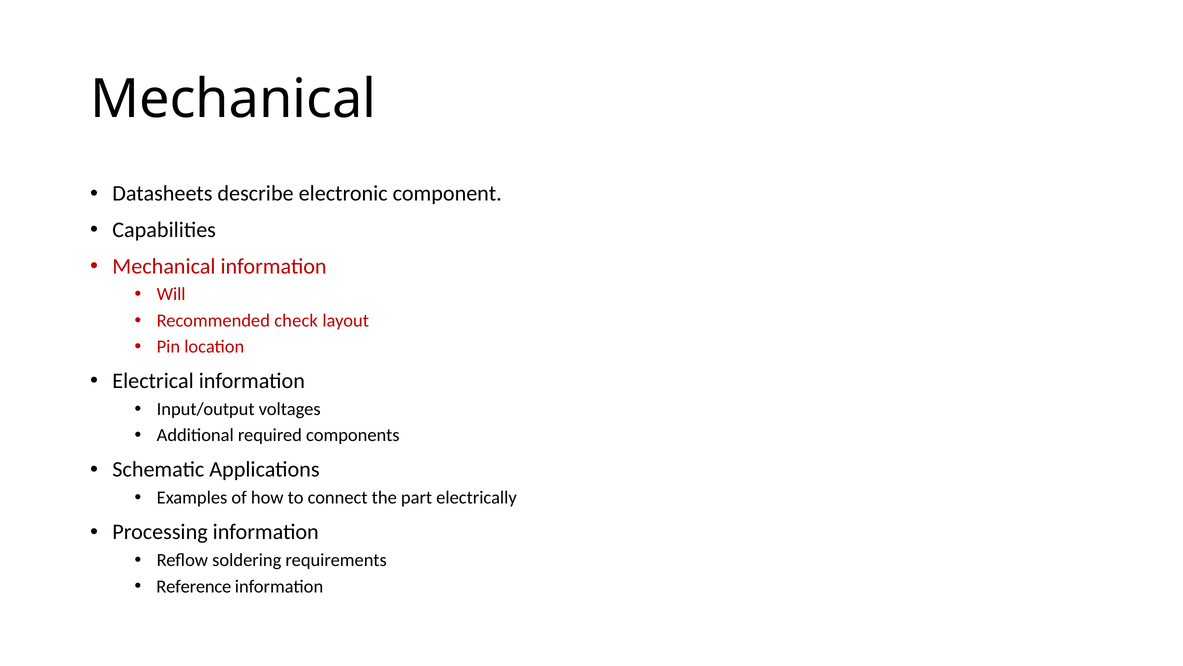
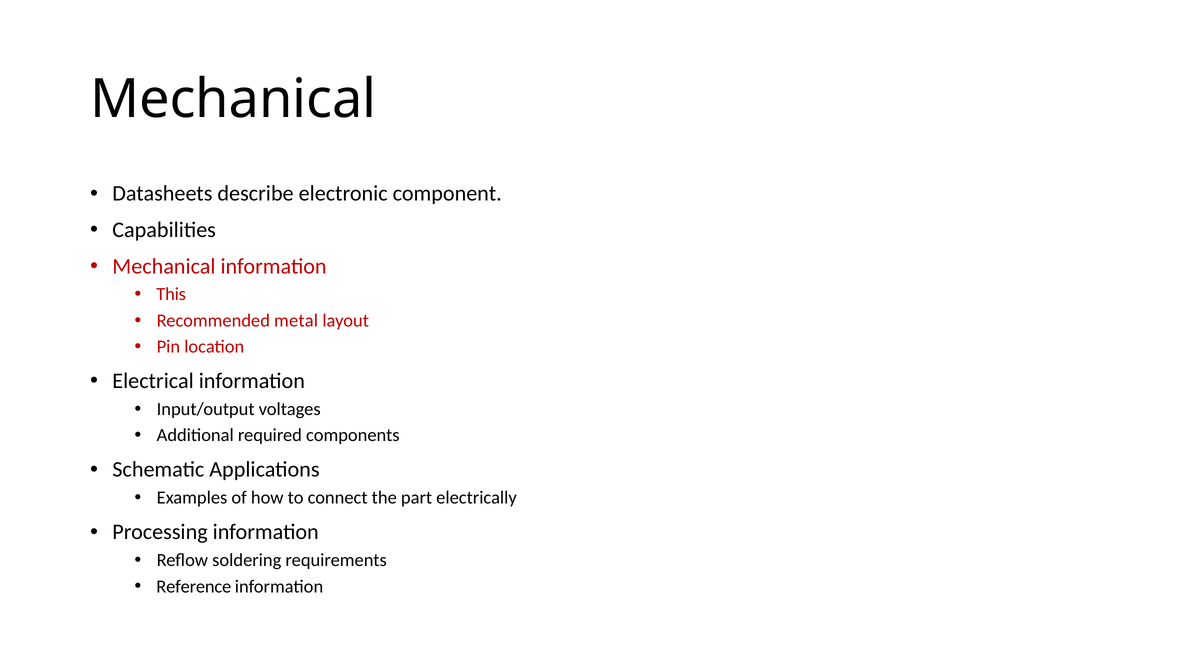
Will: Will -> This (171, 294)
check: check -> metal (296, 320)
